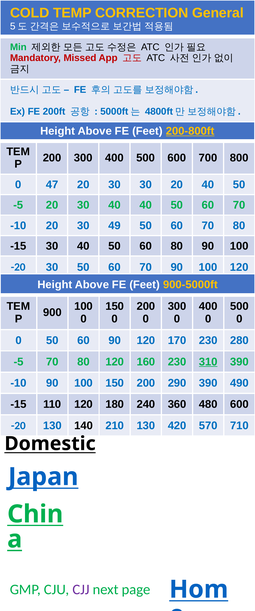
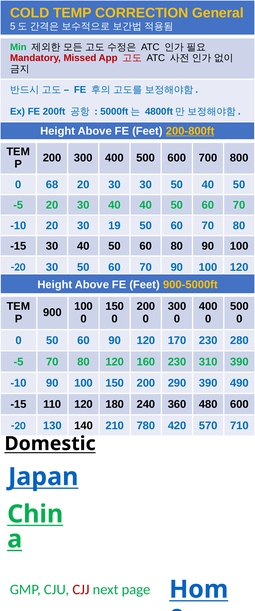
47: 47 -> 68 (52, 184)
30 30 20: 20 -> 50 (177, 184)
49: 49 -> 19 (114, 225)
310 underline: present -> none (208, 361)
210 130: 130 -> 780 (146, 425)
CJJ colour: purple -> red (81, 589)
